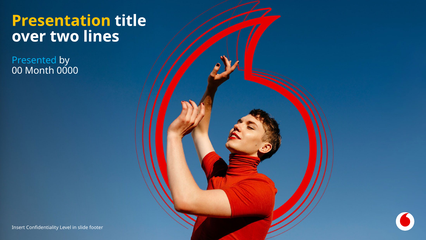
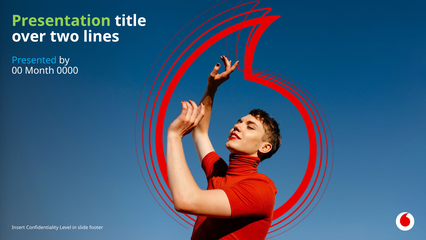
Presentation colour: yellow -> light green (61, 21)
